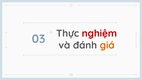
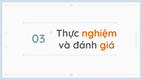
nghiệm colour: red -> orange (99, 33)
